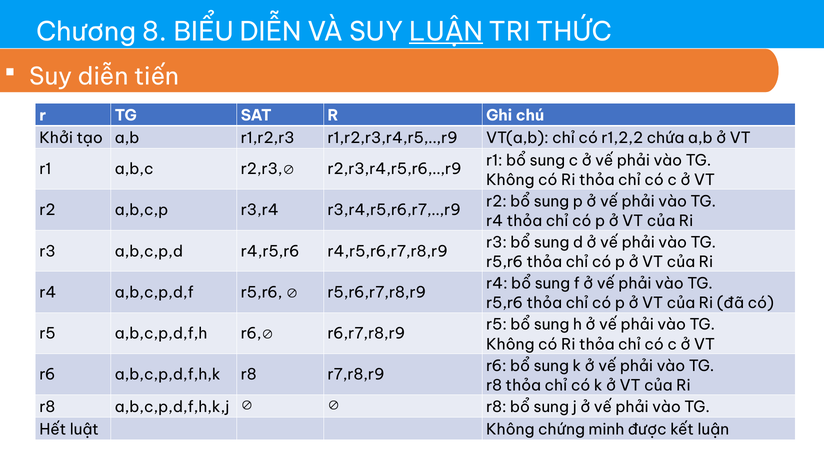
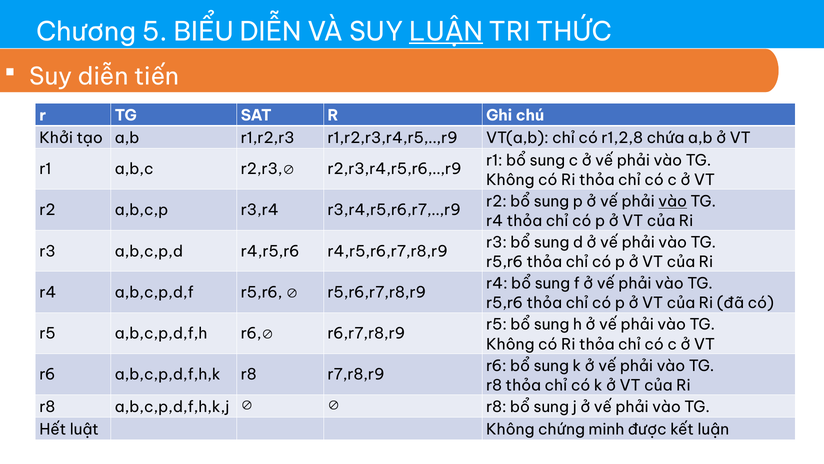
8: 8 -> 5 (155, 32)
r1,2,2: r1,2,2 -> r1,2,8 (622, 138)
vào underline: none -> present (673, 201)
